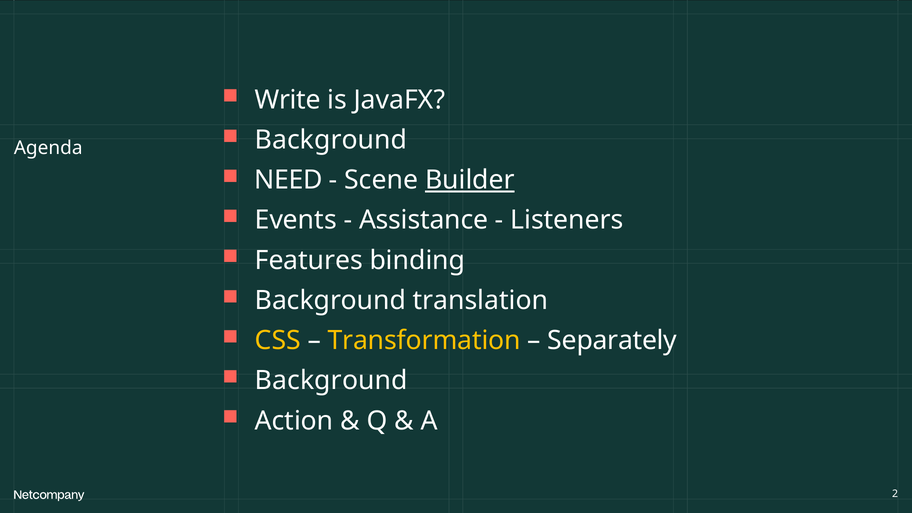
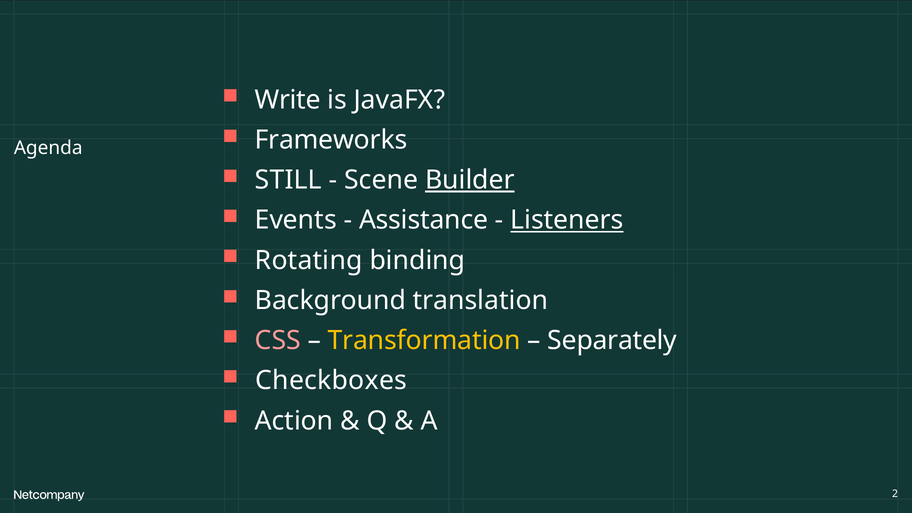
Background: Background -> Frameworks (331, 140)
NEED: NEED -> STILL (288, 180)
Listeners underline: none -> present (567, 220)
Features: Features -> Rotating (309, 260)
CSS colour: yellow -> pink (278, 341)
Background: Background -> Checkboxes (331, 381)
